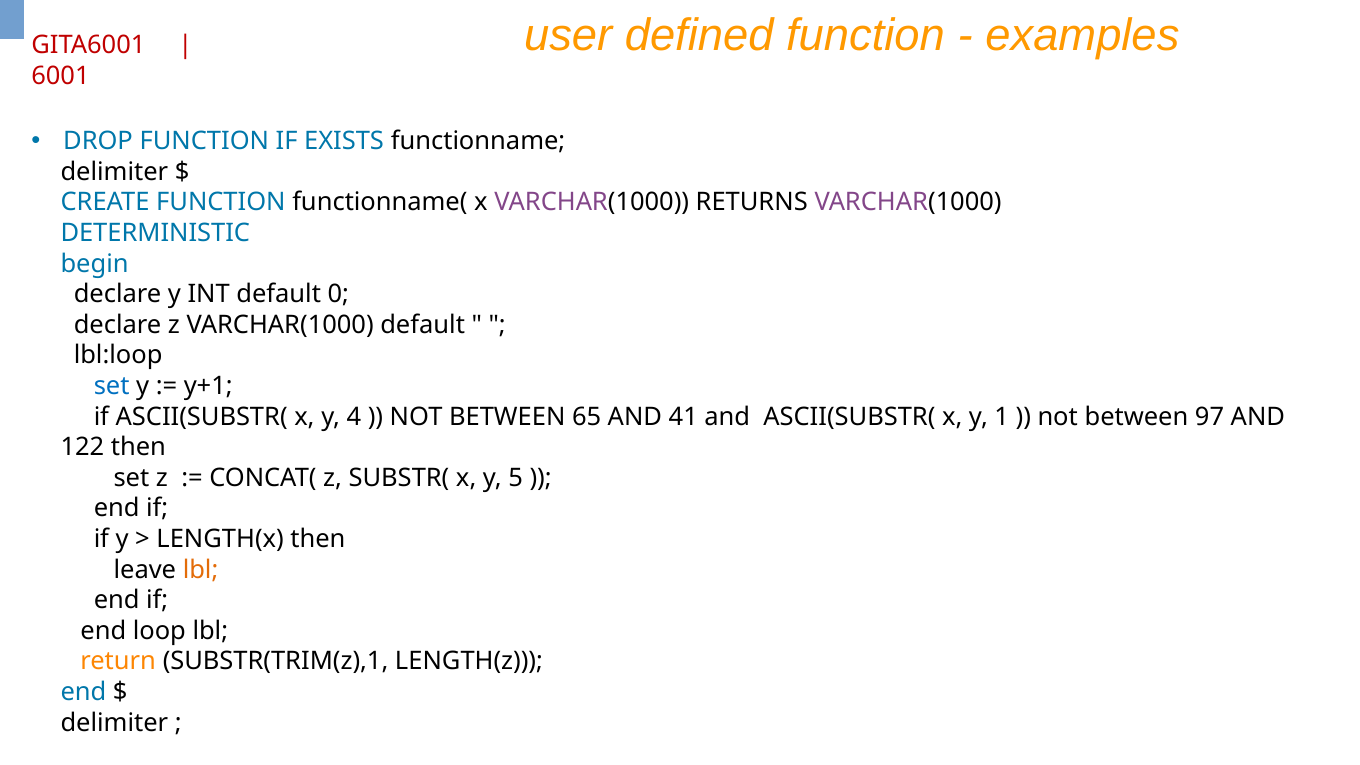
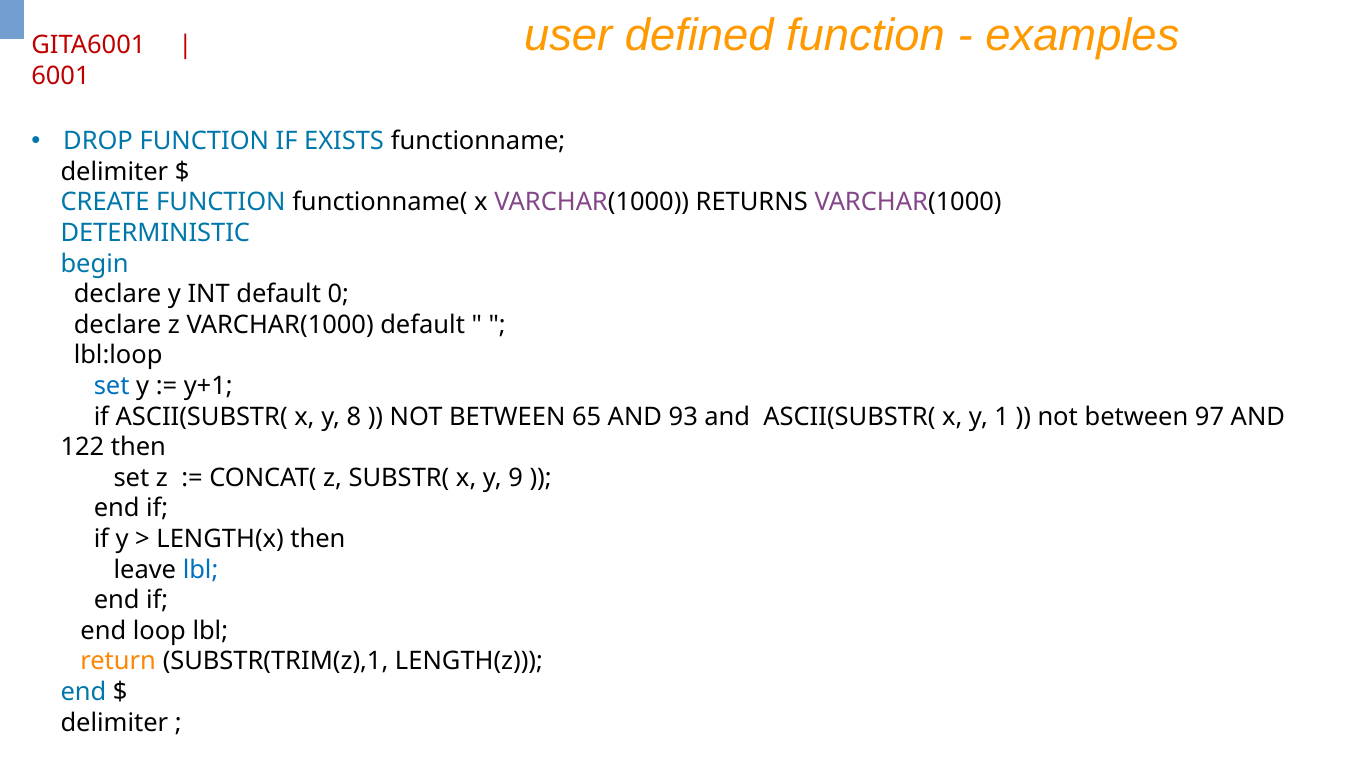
4: 4 -> 8 (354, 417)
41: 41 -> 93 (683, 417)
5: 5 -> 9 (516, 478)
lbl colour: orange -> blue (201, 570)
